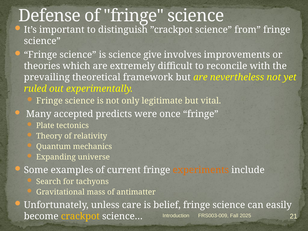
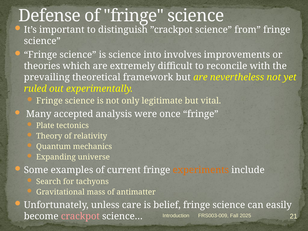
give: give -> into (152, 55)
predicts: predicts -> analysis (114, 114)
crackpot colour: yellow -> pink (80, 216)
